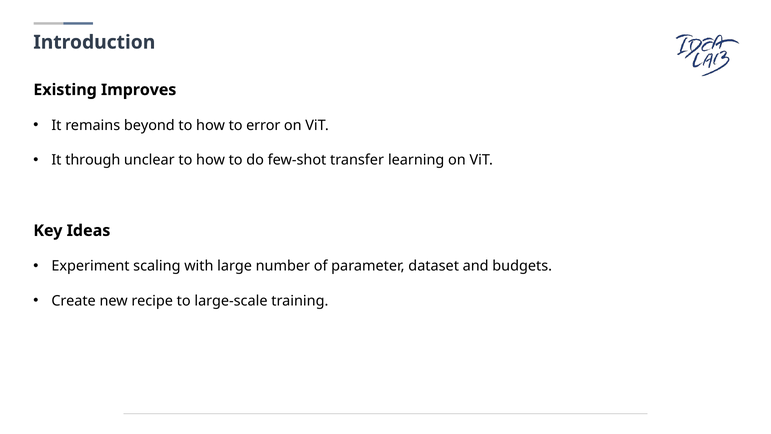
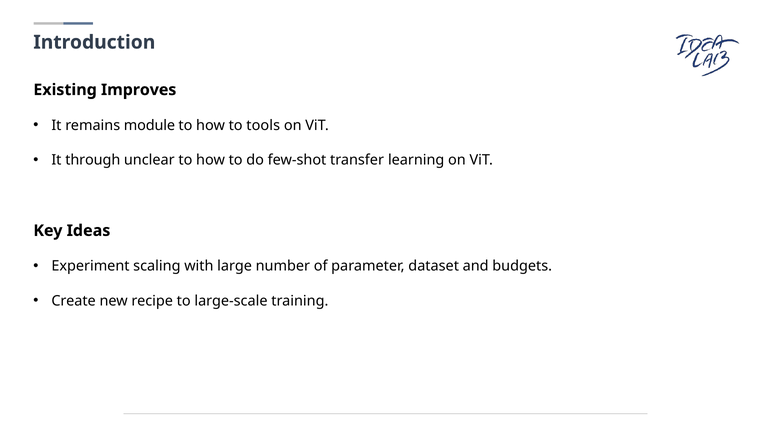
beyond: beyond -> module (149, 125)
error: error -> tools (263, 125)
